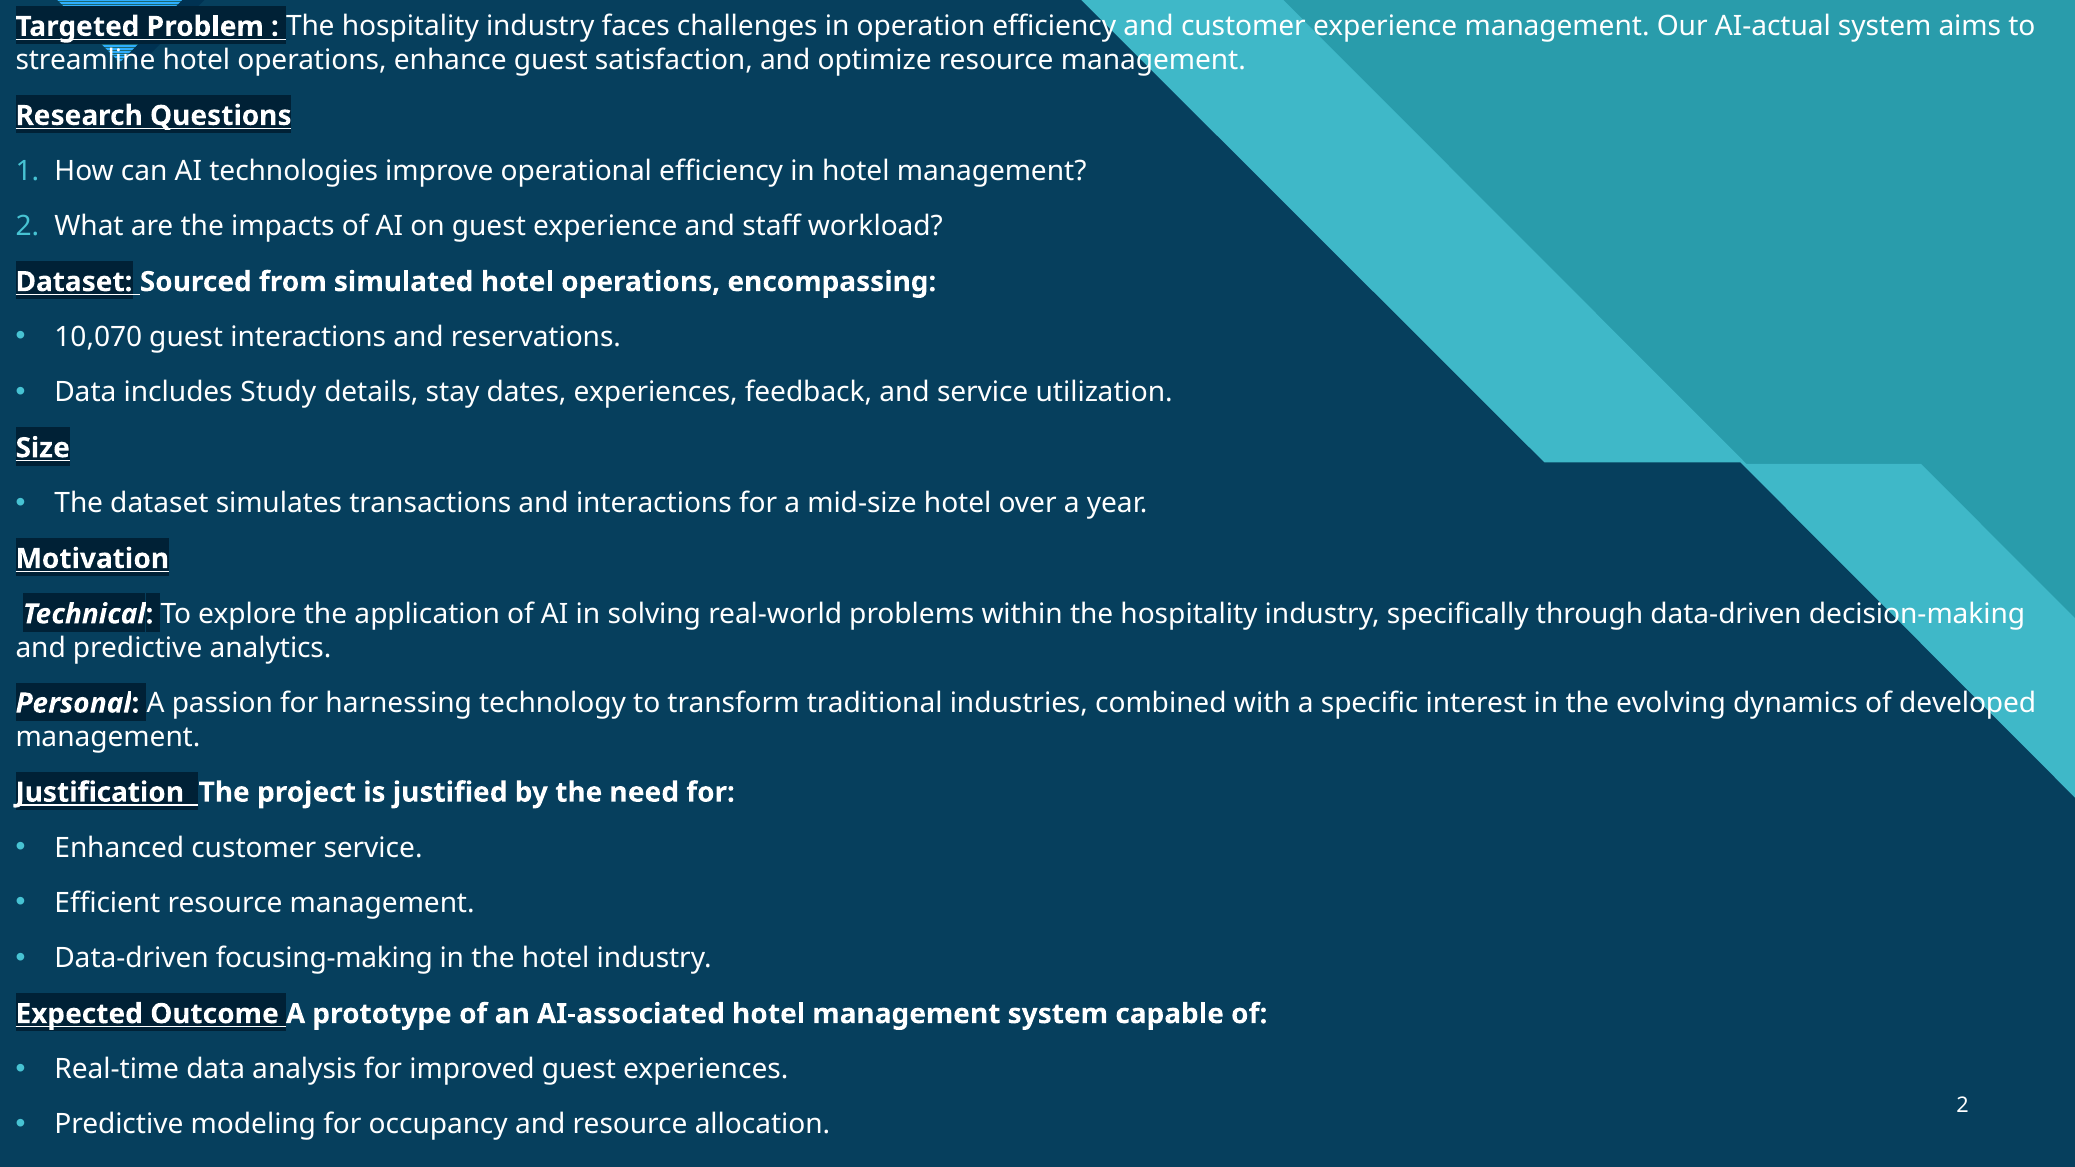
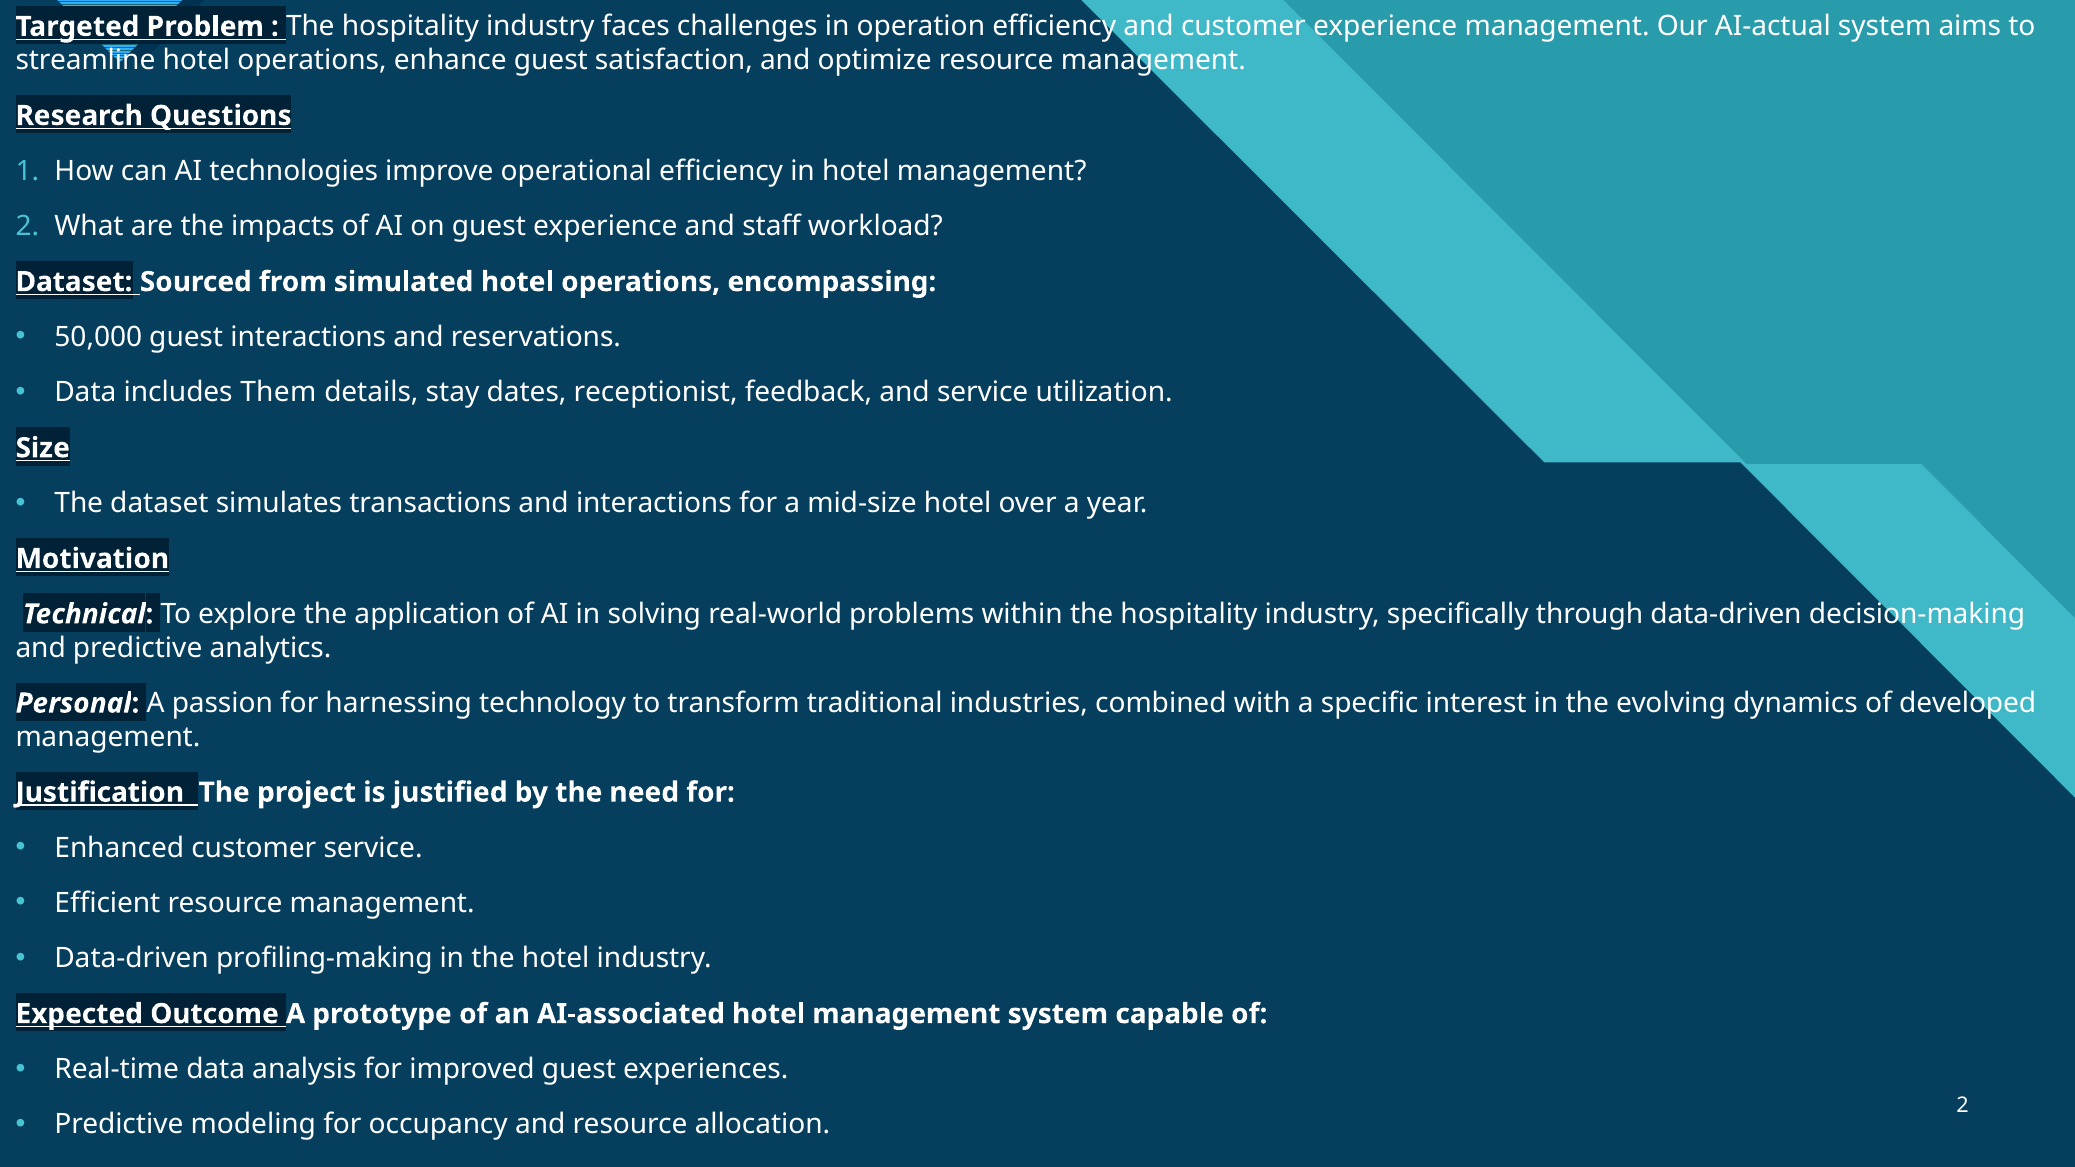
10,070: 10,070 -> 50,000 (98, 337)
Study: Study -> Them (278, 393)
dates experiences: experiences -> receptionist (656, 393)
focusing-making: focusing-making -> profiling-making (324, 959)
